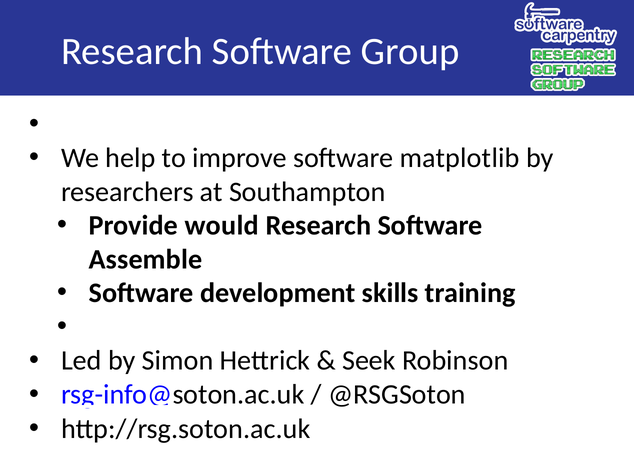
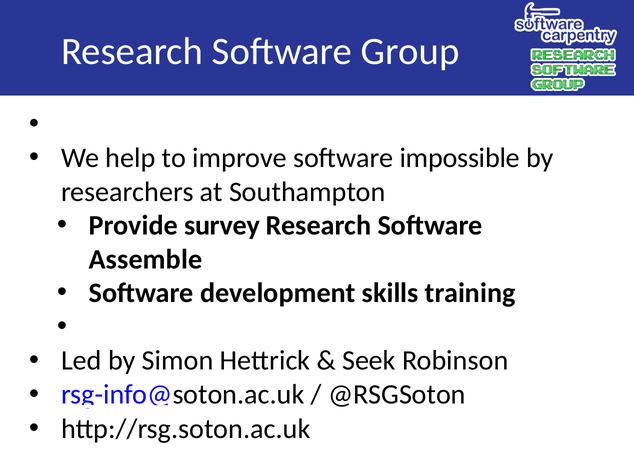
matplotlib: matplotlib -> impossible (460, 158)
would: would -> survey (222, 226)
